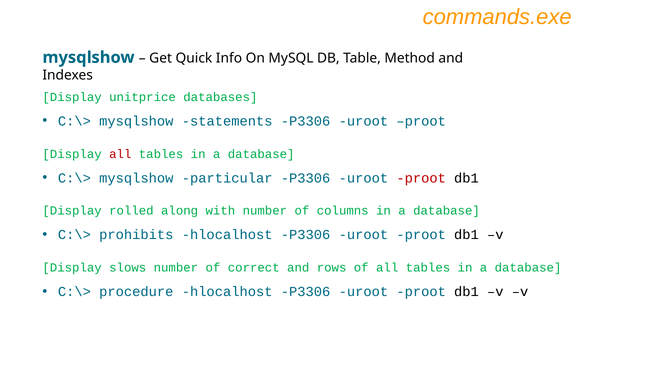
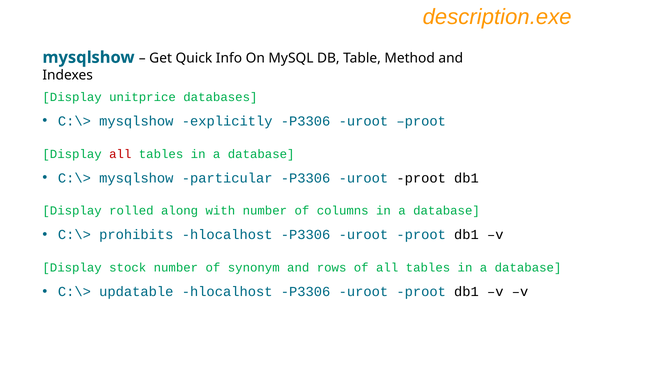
commands.exe: commands.exe -> description.exe (497, 17)
statements: statements -> explicitly (227, 121)
proot colour: red -> black (421, 178)
slows: slows -> stock (128, 268)
correct: correct -> synonym (254, 268)
procedure: procedure -> updatable (136, 292)
